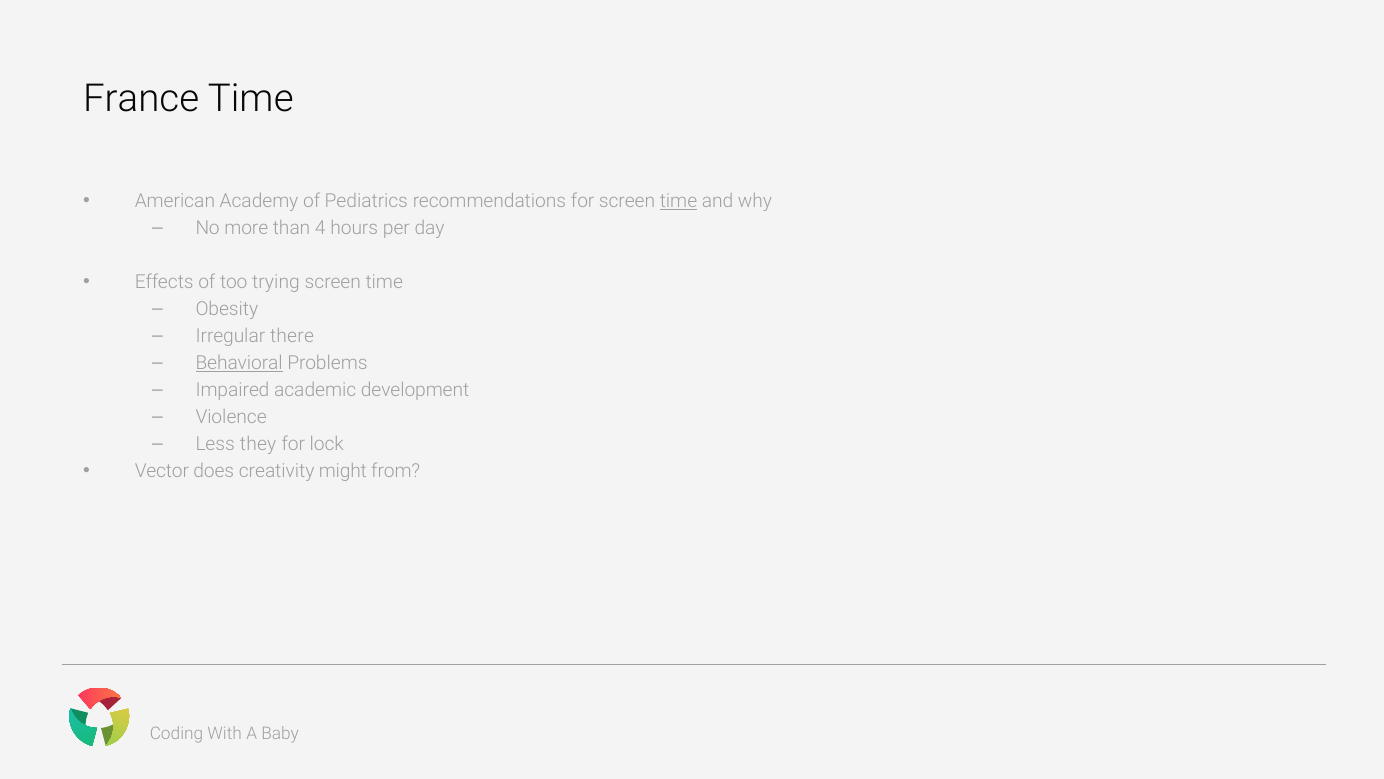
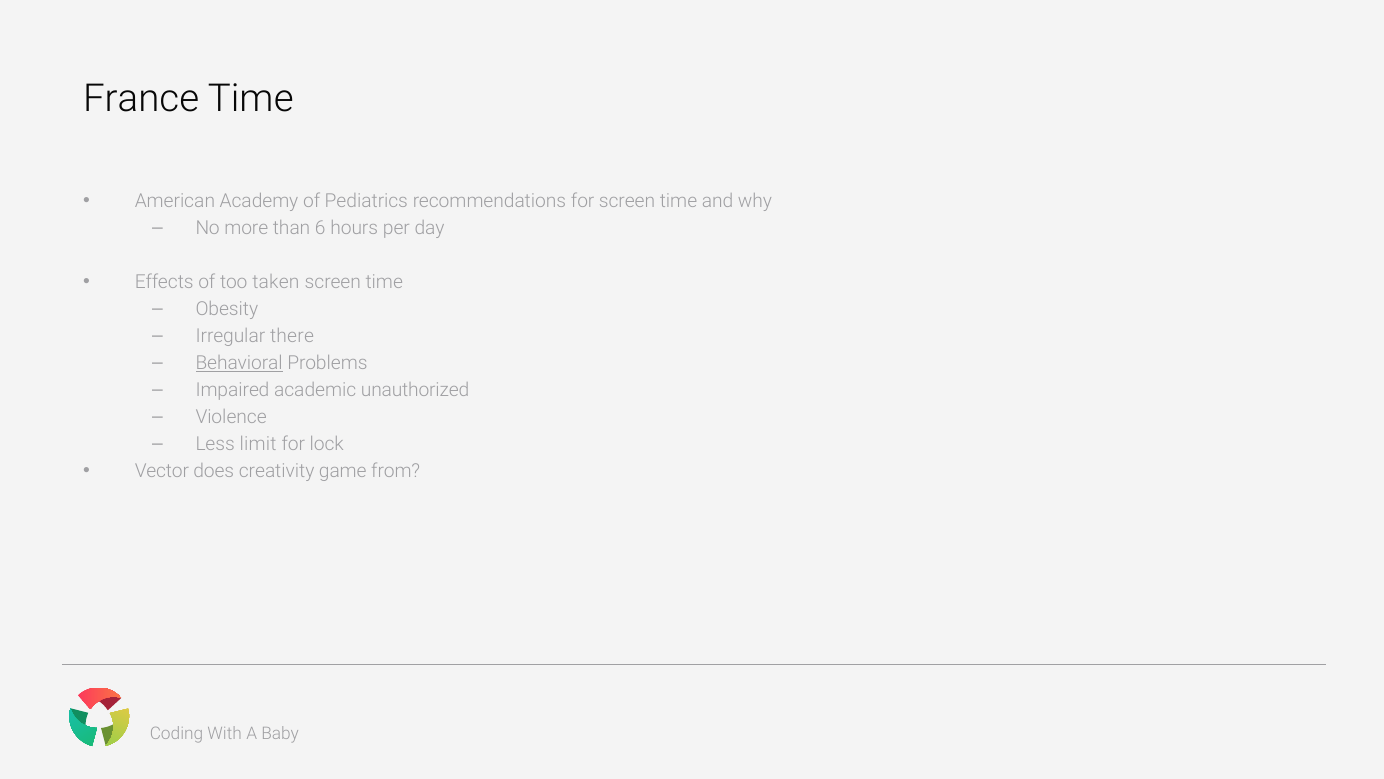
time underline: present -> none (678, 201)
4: 4 -> 6 (320, 228)
trying: trying -> taken (276, 282)
development: development -> unauthorized (415, 390)
they: they -> limit (258, 444)
might: might -> game (343, 471)
